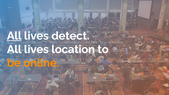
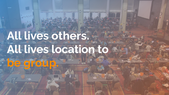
All underline: present -> none (14, 36)
detect: detect -> others (70, 36)
online: online -> group (41, 63)
